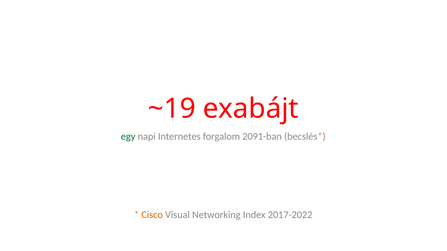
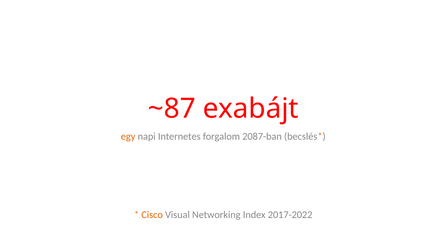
~19: ~19 -> ~87 (172, 109)
egy colour: green -> orange (128, 137)
2091-ban: 2091-ban -> 2087-ban (262, 137)
